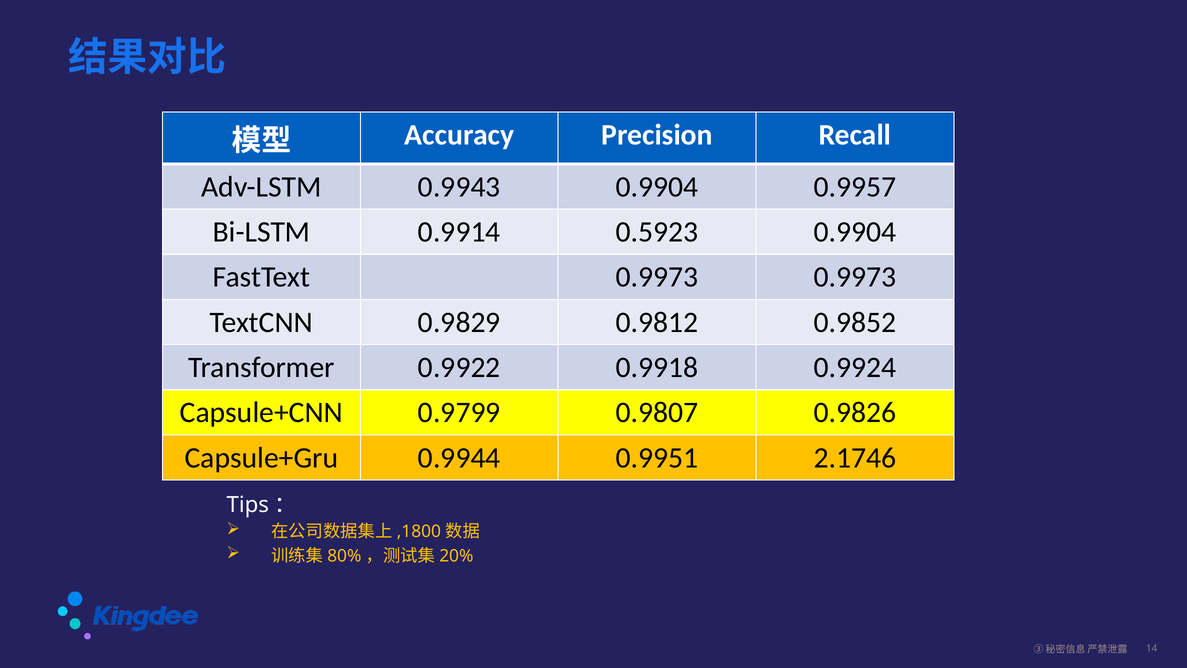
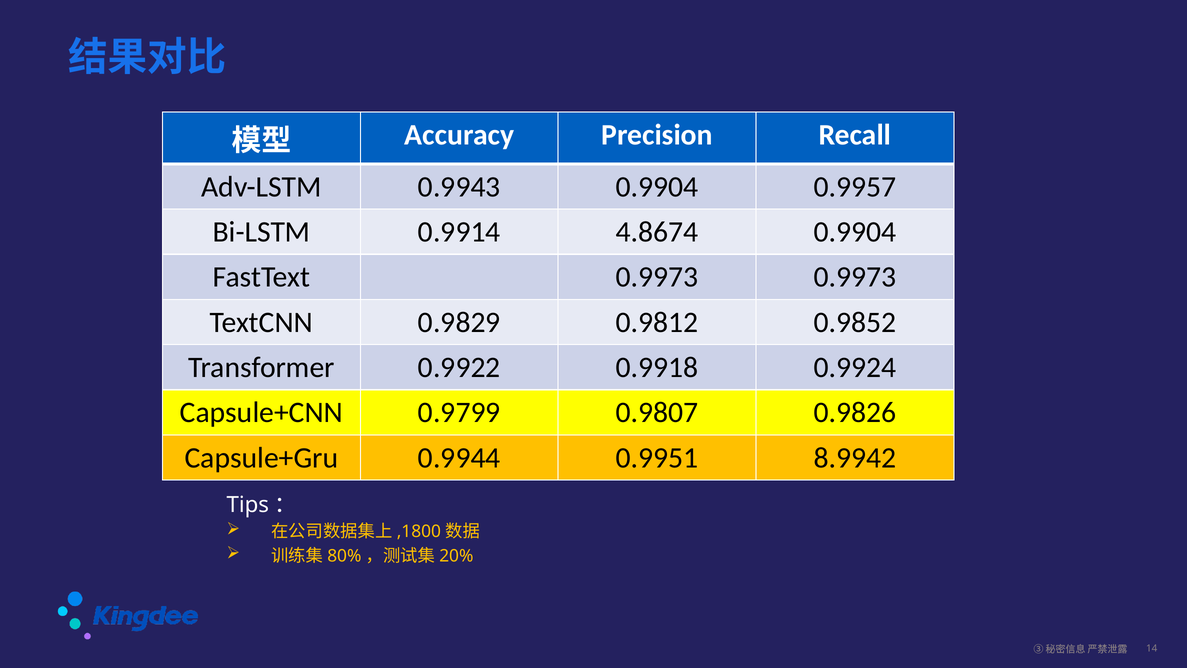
0.5923: 0.5923 -> 4.8674 (657, 232)
2.1746: 2.1746 -> 8.9942 (855, 458)
